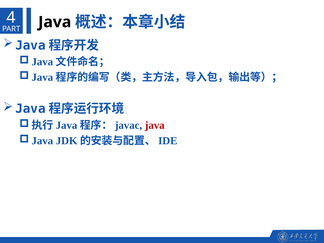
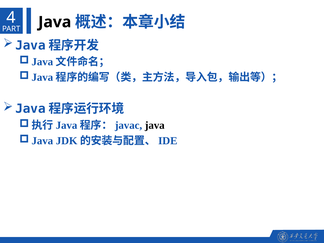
java colour: red -> black (155, 125)
